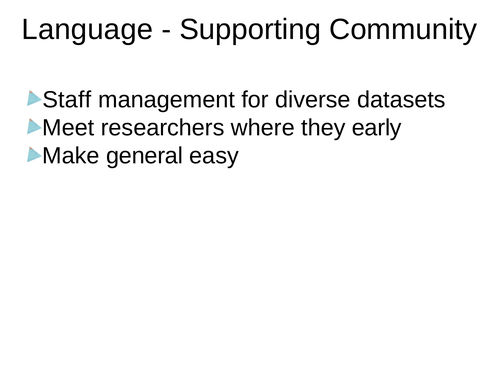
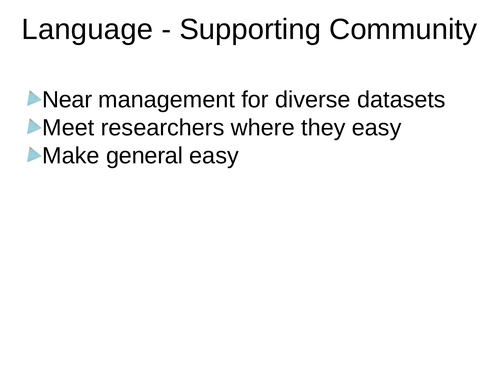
Staff: Staff -> Near (67, 100)
they early: early -> easy (377, 128)
